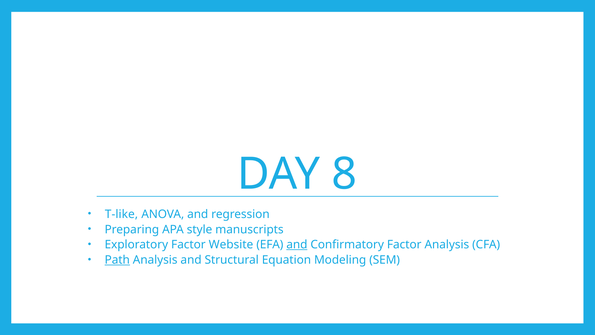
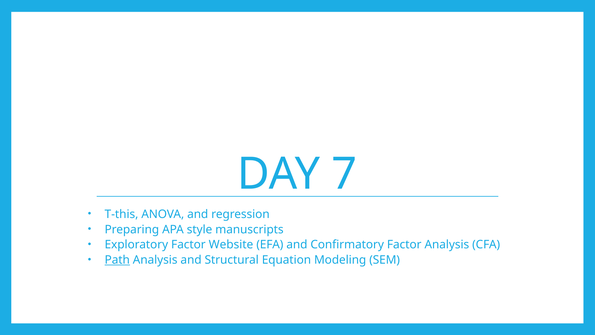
8: 8 -> 7 (344, 174)
T-like: T-like -> T-this (122, 214)
and underline: present -> none (297, 244)
